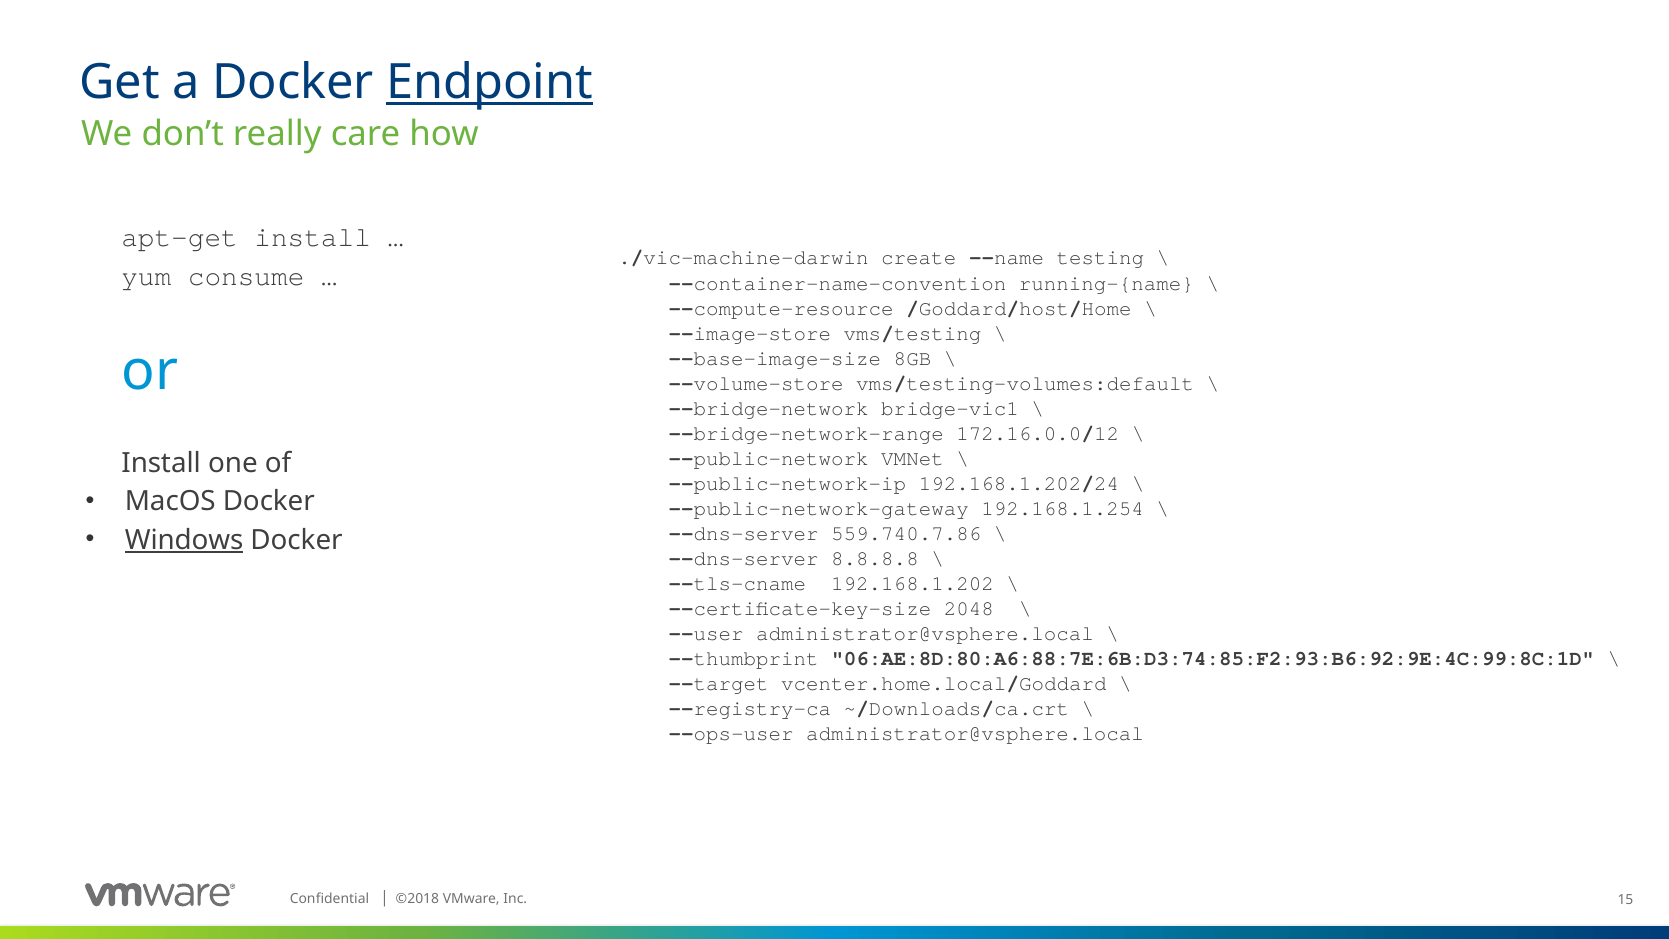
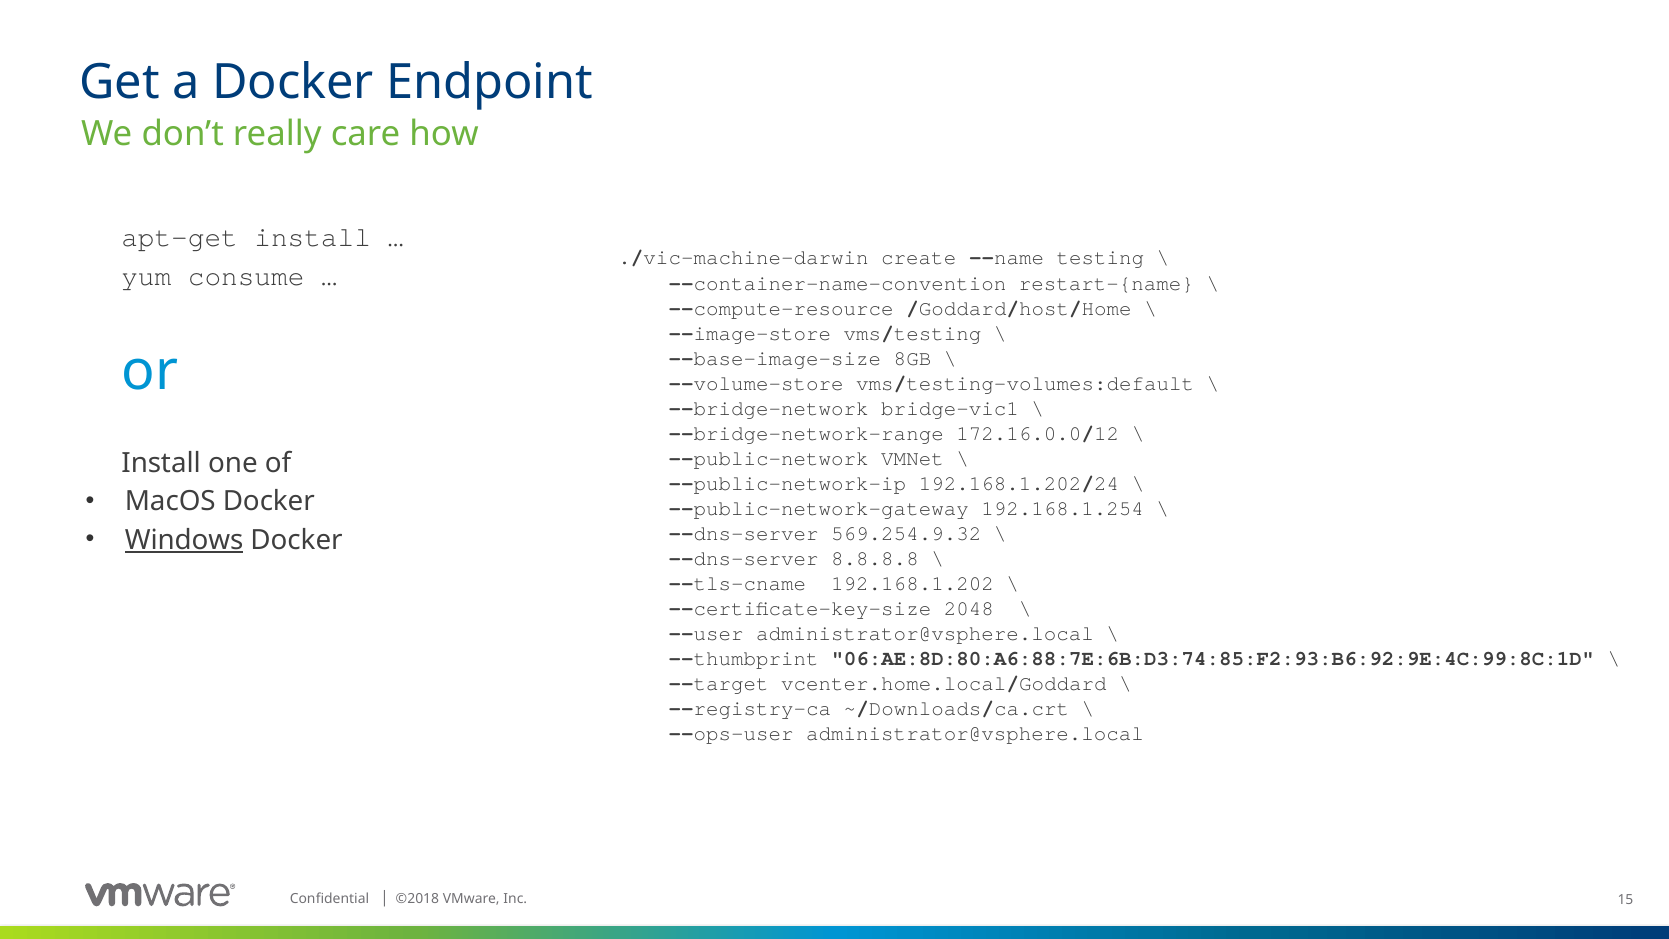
Endpoint underline: present -> none (490, 83)
running-{name: running-{name -> restart-{name (1106, 283)
559.740.7.86: 559.740.7.86 -> 569.254.9.32 (906, 534)
